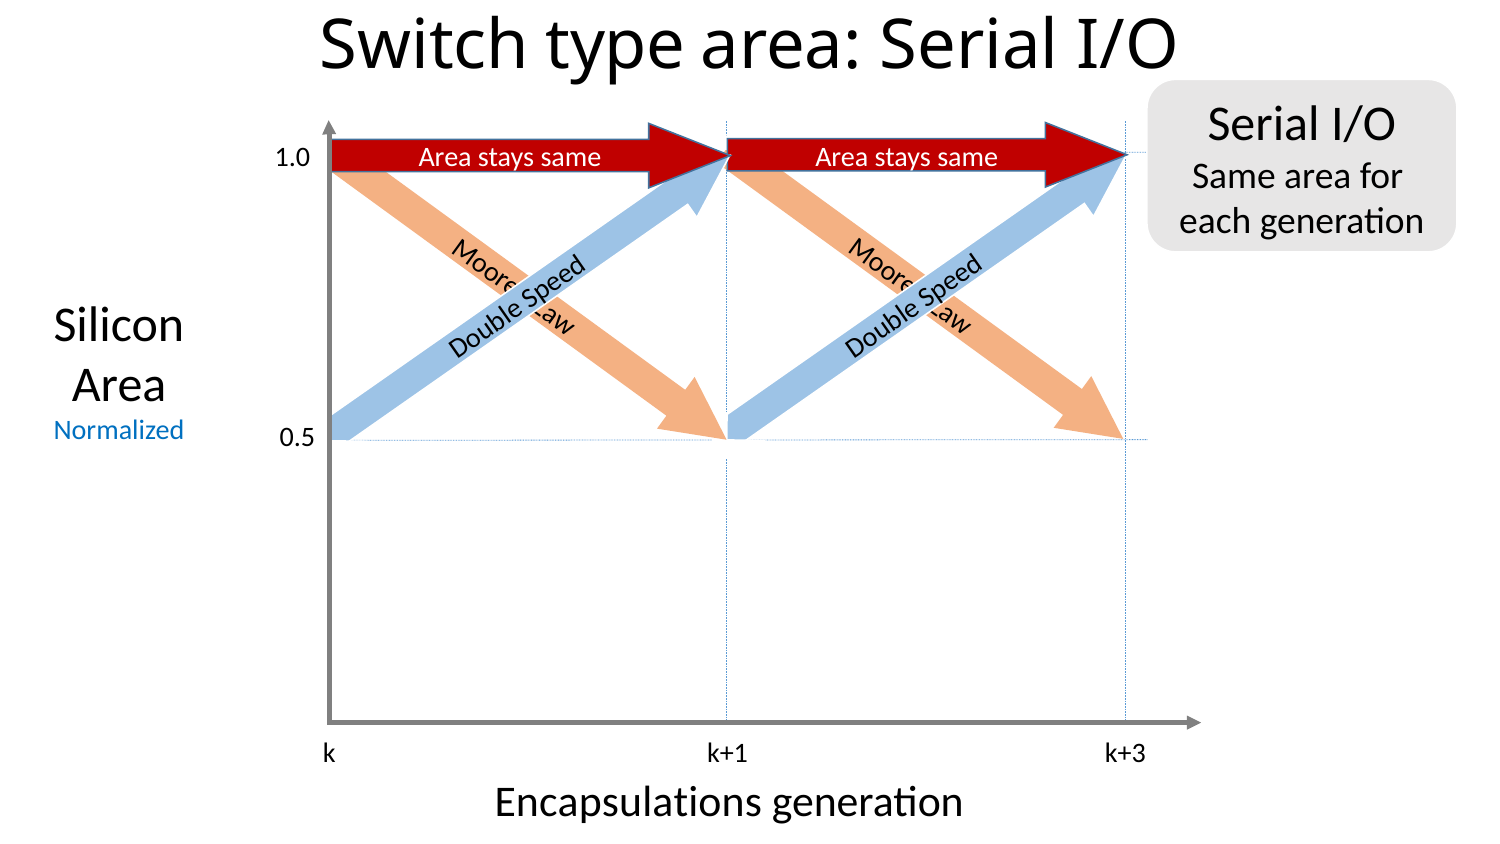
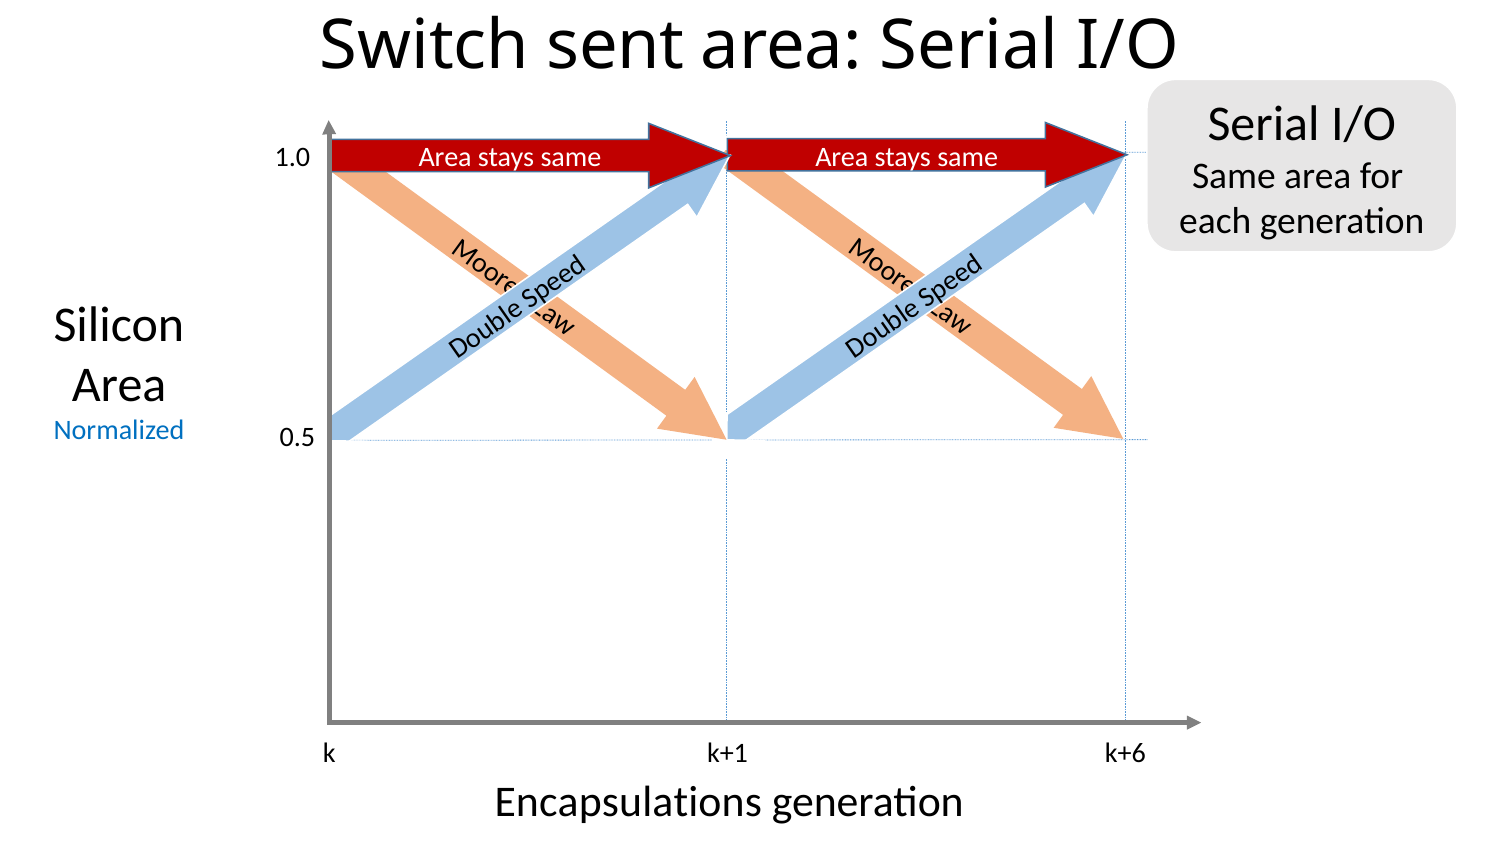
type: type -> sent (615, 45)
k+3: k+3 -> k+6 (1125, 753)
